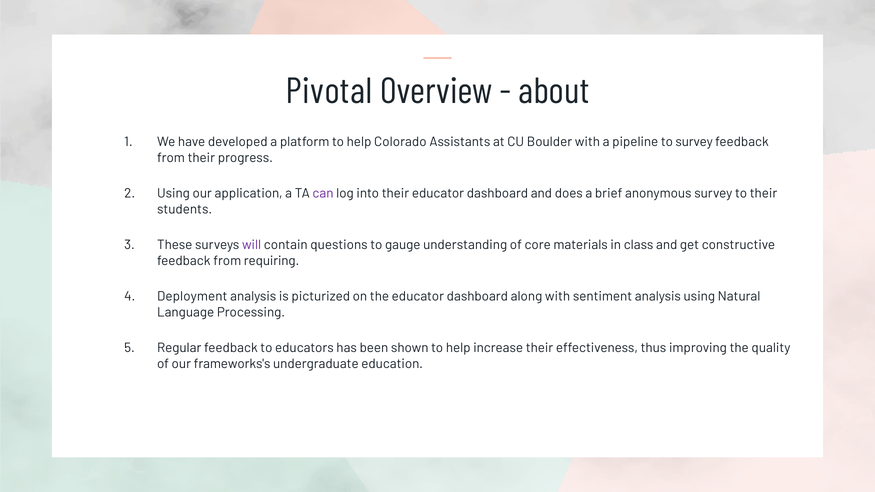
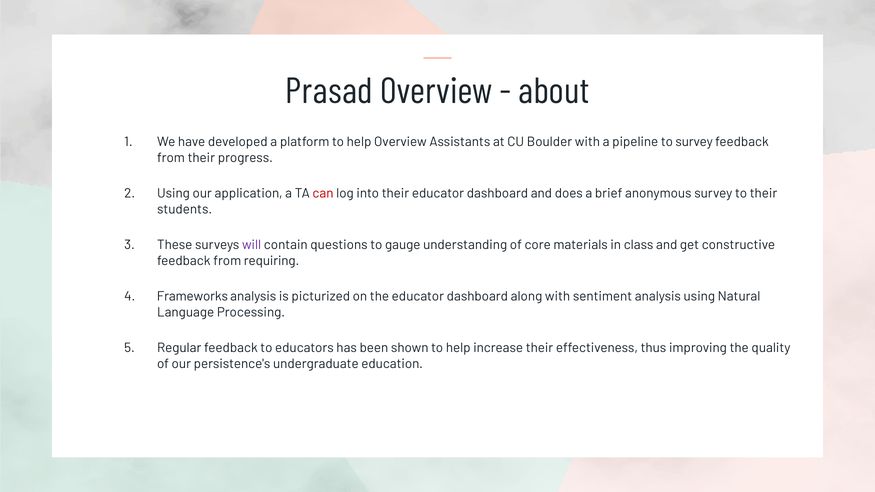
Pivotal: Pivotal -> Prasad (329, 91)
help Colorado: Colorado -> Overview (400, 142)
can colour: purple -> red (323, 193)
Deployment: Deployment -> Frameworks (192, 296)
frameworks's: frameworks's -> persistence's (232, 364)
